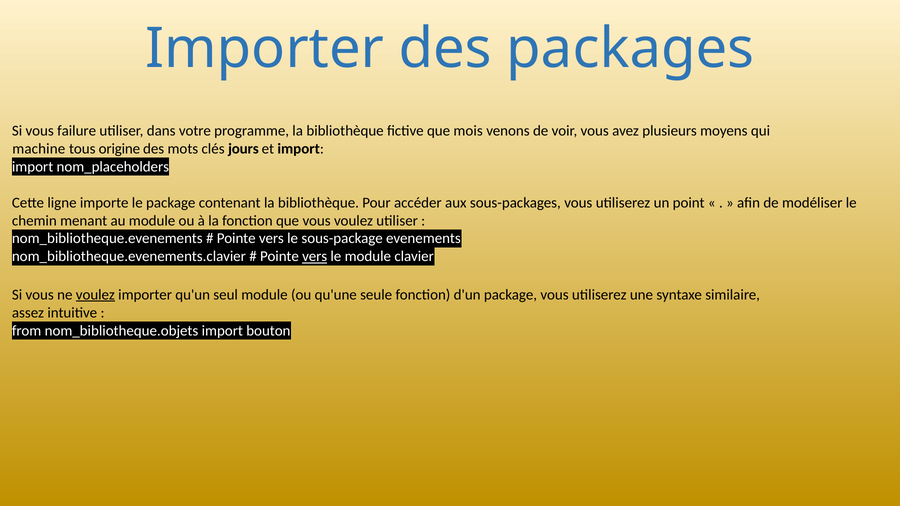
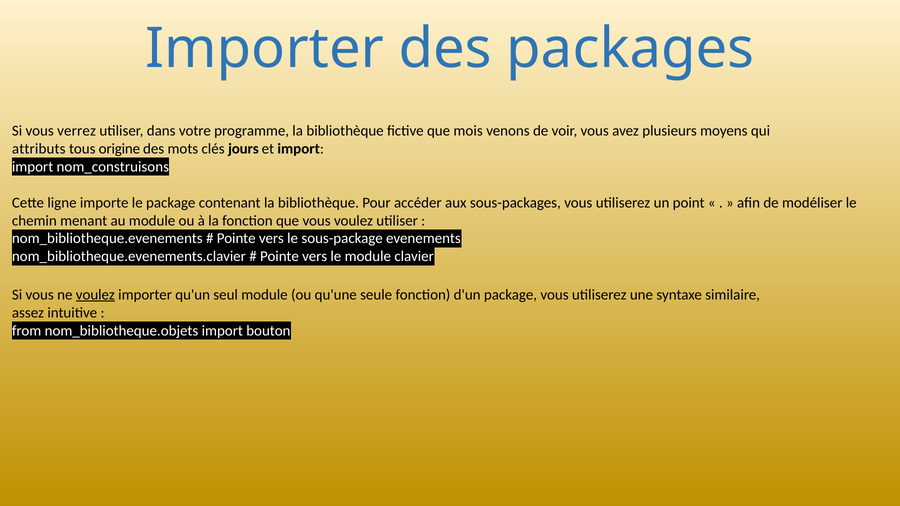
failure: failure -> verrez (77, 131)
machine: machine -> attributs (39, 149)
nom_placeholders: nom_placeholders -> nom_construisons (113, 167)
vers underline: present -> none (315, 257)
